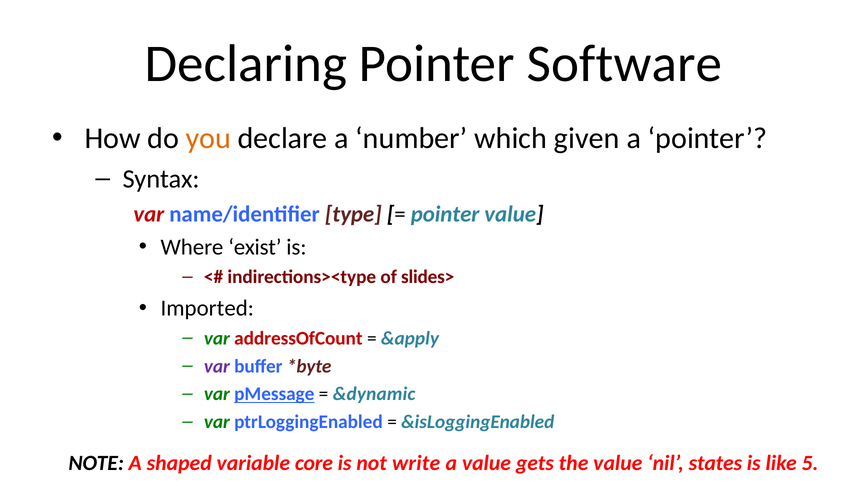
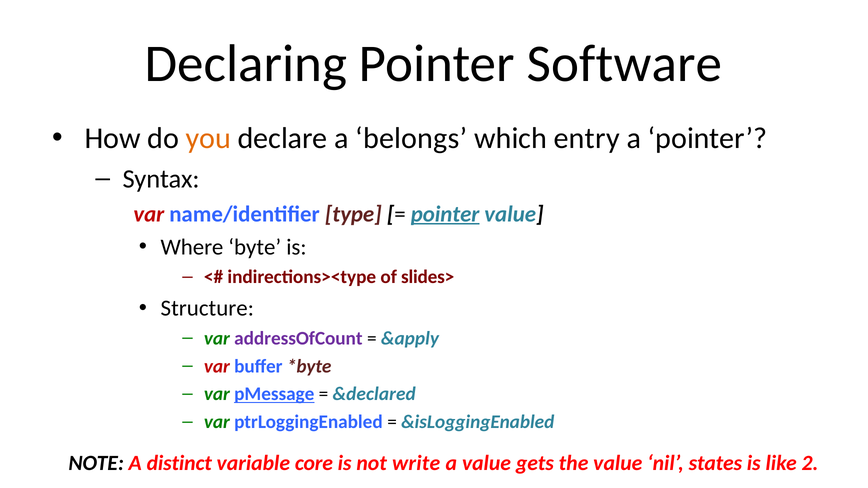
number: number -> belongs (411, 138)
given: given -> entry (587, 138)
pointer underline: none -> present (445, 214)
exist: exist -> byte (255, 247)
Imported: Imported -> Structure (207, 309)
addressOfCount colour: red -> purple (298, 338)
var colour: purple -> red (217, 366)
&dynamic: &dynamic -> &declared (374, 394)
shaped: shaped -> distinct (179, 463)
5: 5 -> 2 (810, 463)
